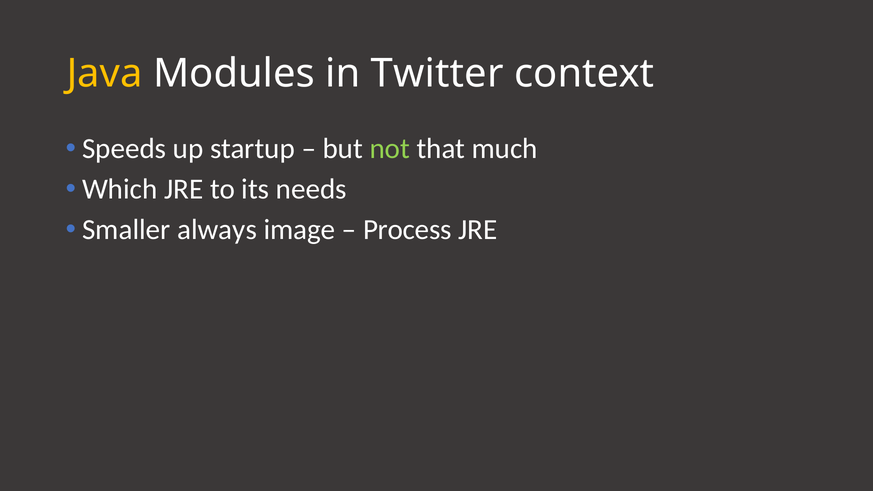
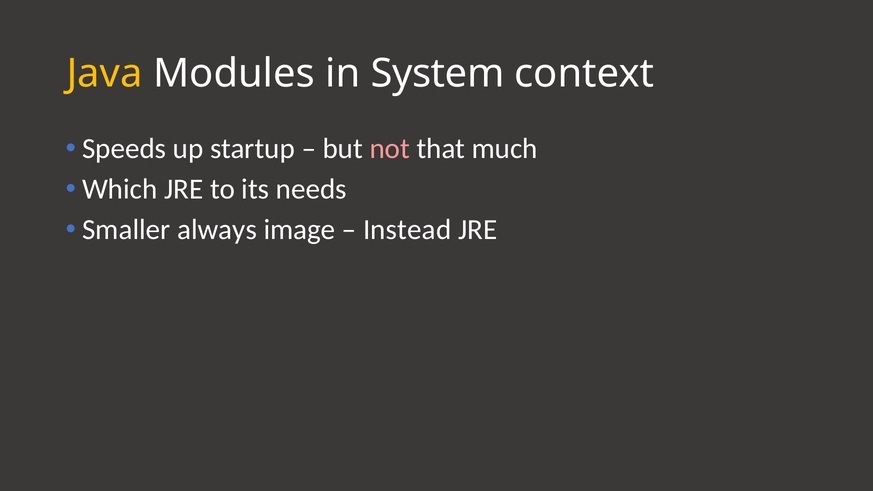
Twitter: Twitter -> System (437, 73)
not colour: light green -> pink (390, 149)
Process: Process -> Instead (407, 230)
